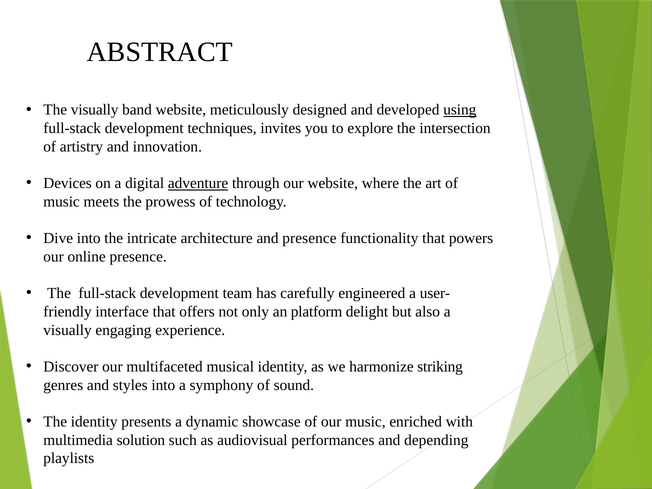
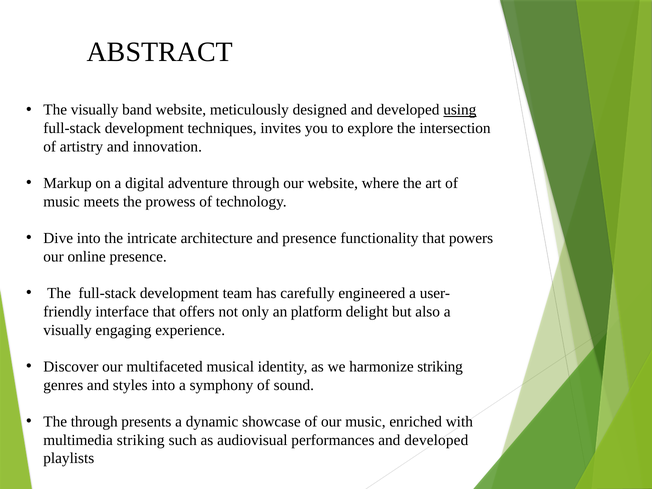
Devices: Devices -> Markup (68, 183)
adventure underline: present -> none (198, 183)
The identity: identity -> through (94, 422)
multimedia solution: solution -> striking (141, 440)
performances and depending: depending -> developed (436, 440)
